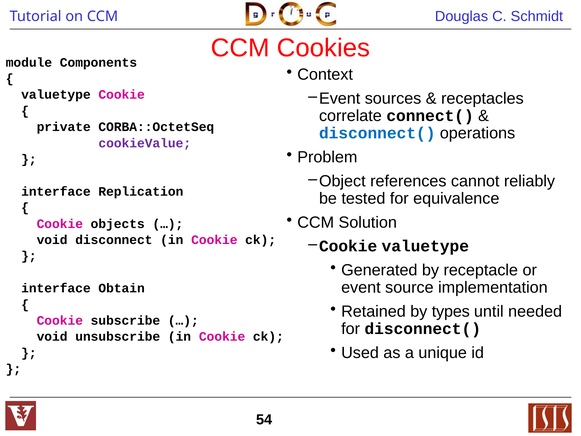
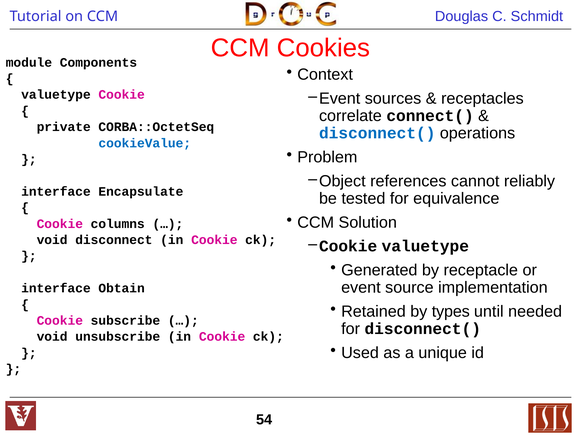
cookieValue colour: purple -> blue (145, 143)
Replication: Replication -> Encapsulate (141, 191)
objects: objects -> columns (118, 224)
